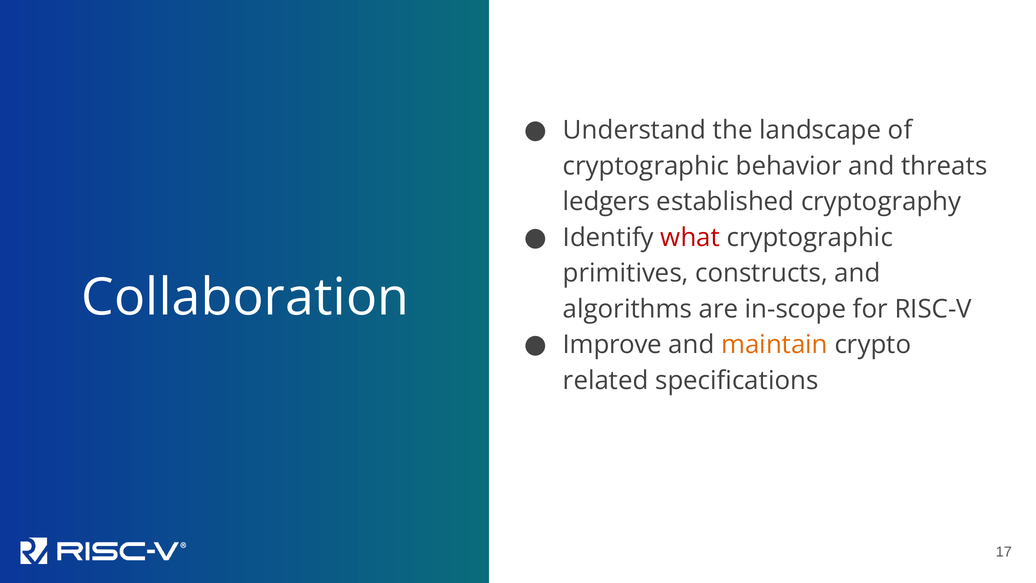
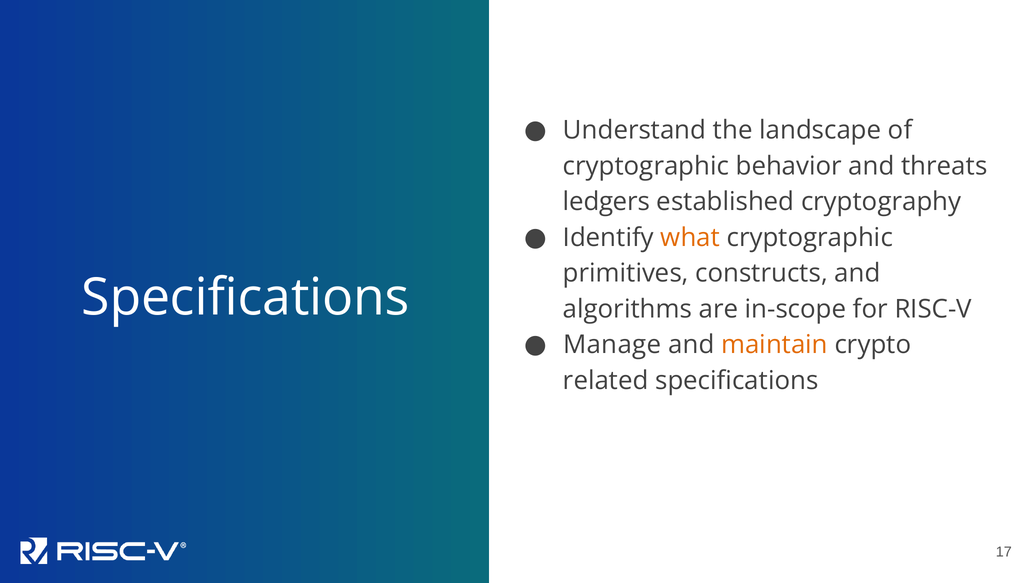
what colour: red -> orange (690, 237)
Collaboration: Collaboration -> Specifications (245, 298)
Improve: Improve -> Manage (612, 345)
